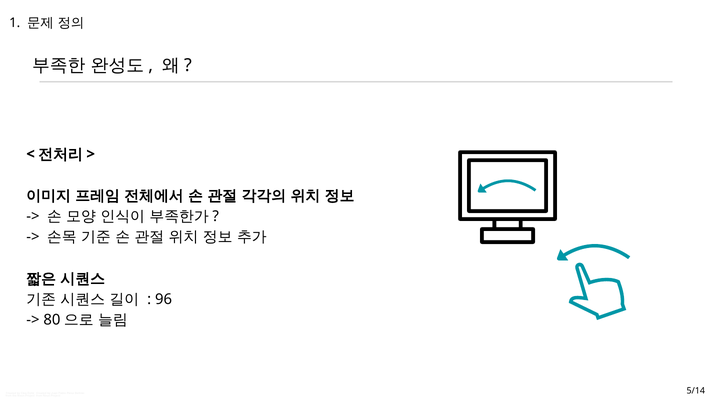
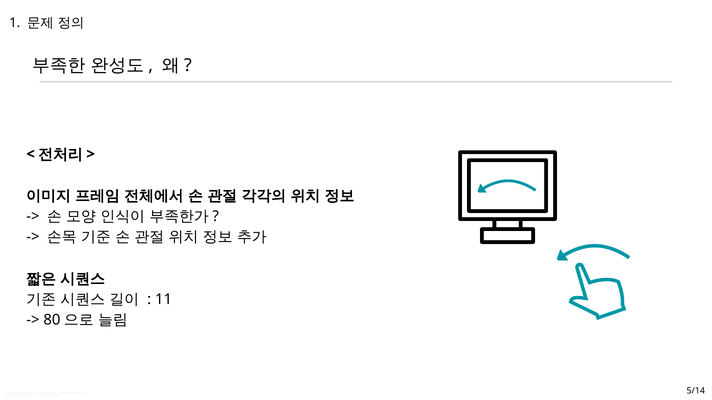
96: 96 -> 11 (164, 300)
